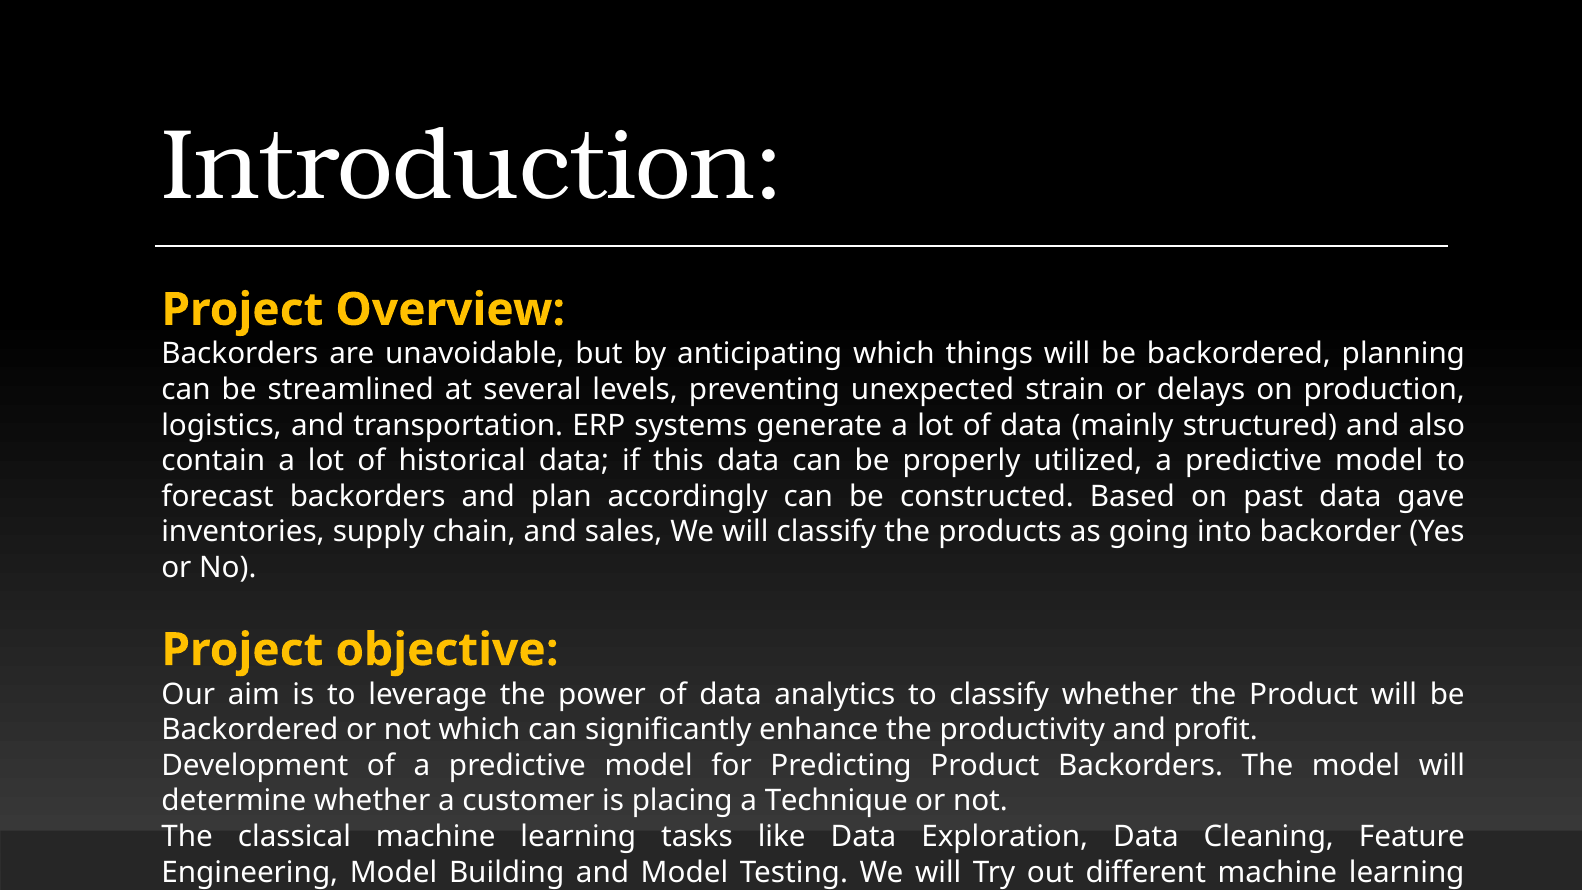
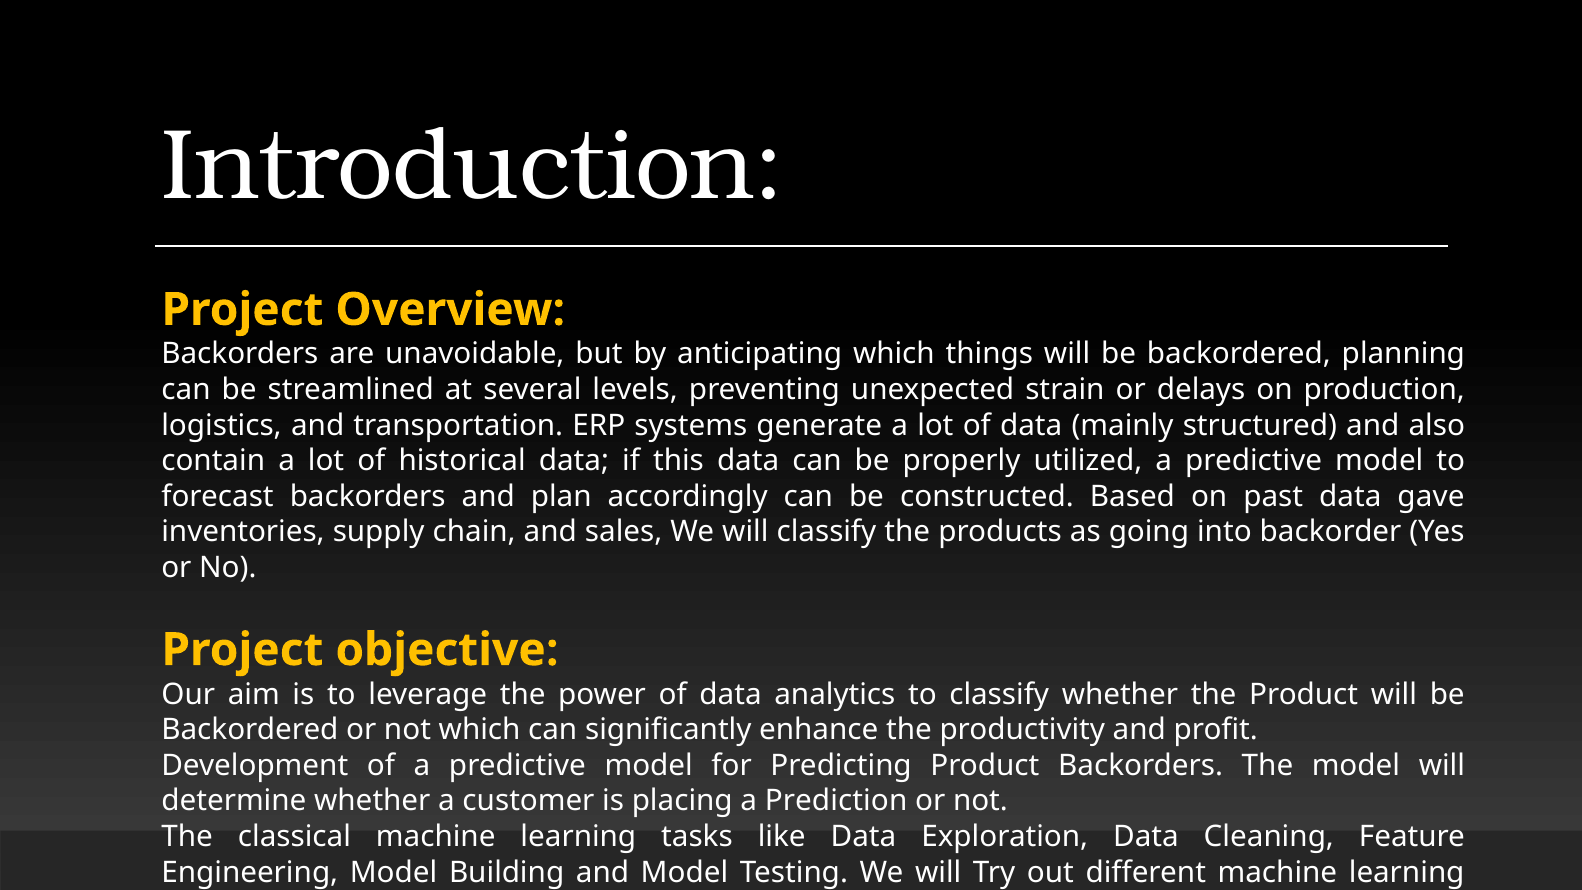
Technique: Technique -> Prediction (836, 801)
